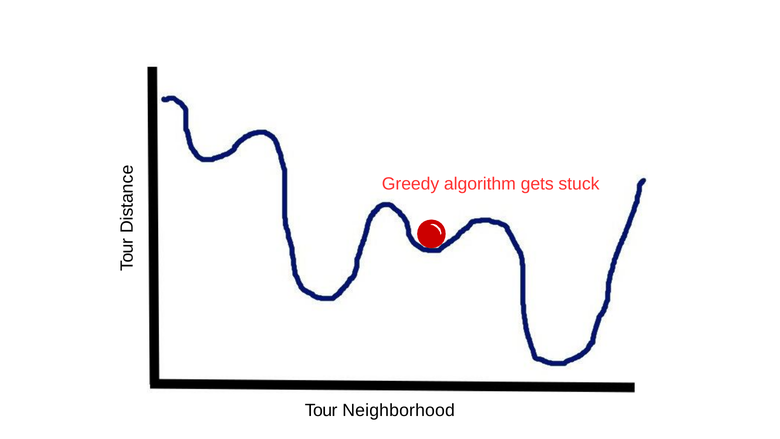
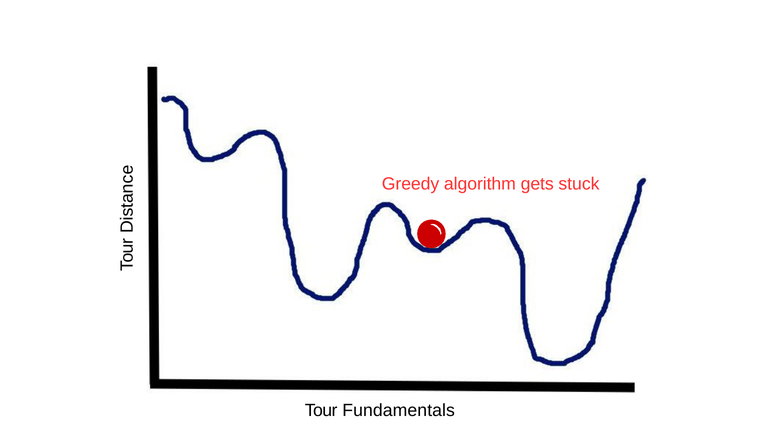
Neighborhood: Neighborhood -> Fundamentals (399, 410)
